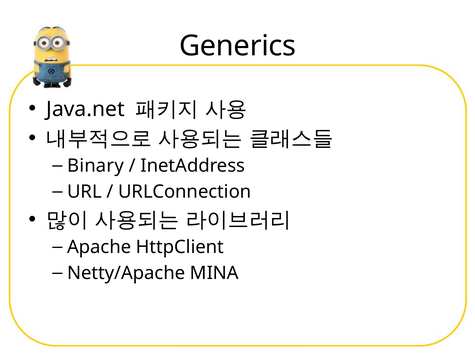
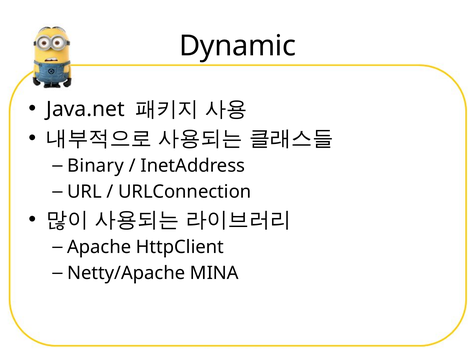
Generics: Generics -> Dynamic (238, 46)
